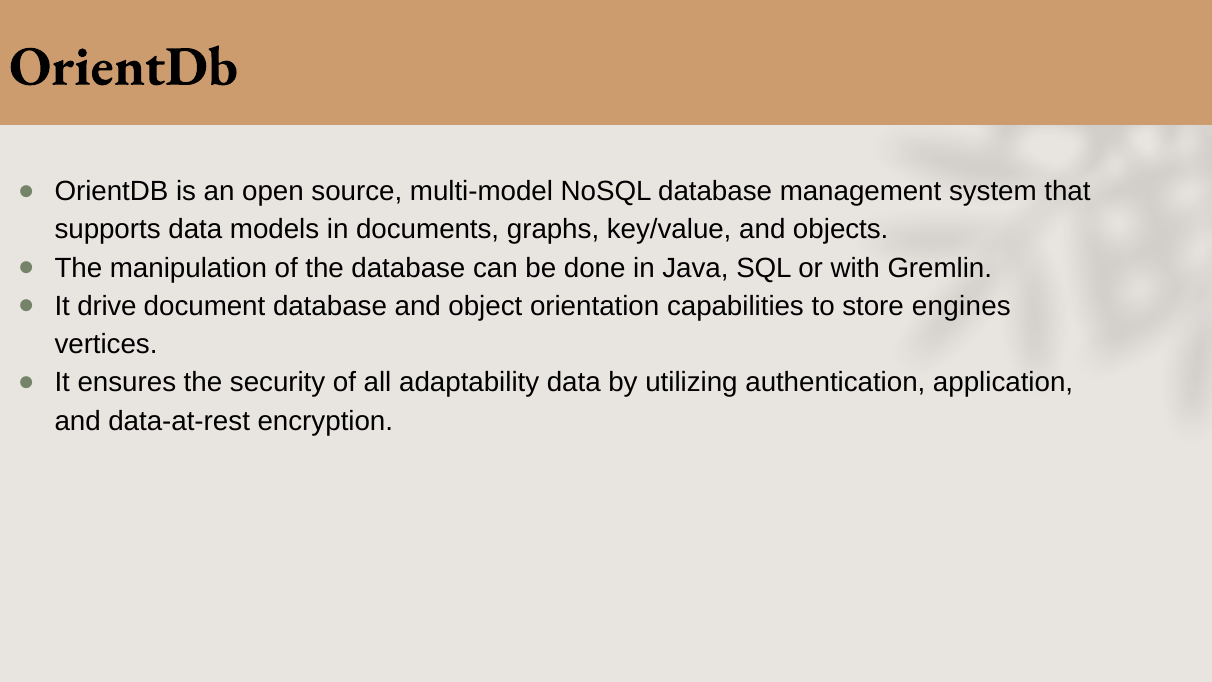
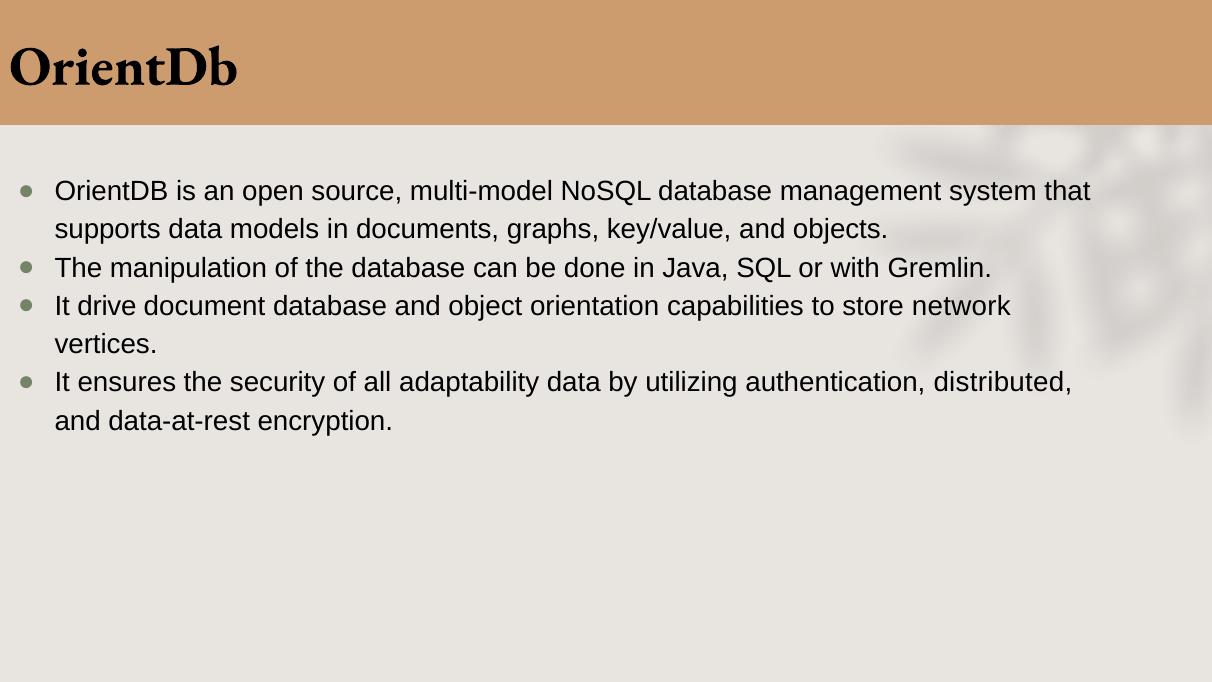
engines: engines -> network (961, 306)
application: application -> distributed (1003, 383)
